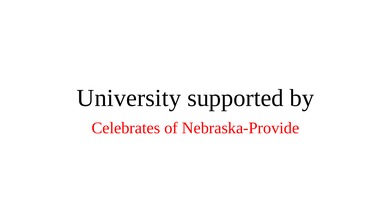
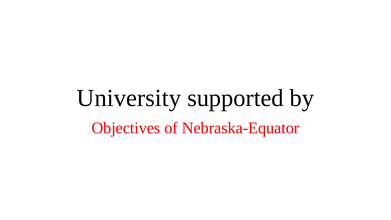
Celebrates: Celebrates -> Objectives (126, 128)
Nebraska-Provide: Nebraska-Provide -> Nebraska-Equator (241, 128)
